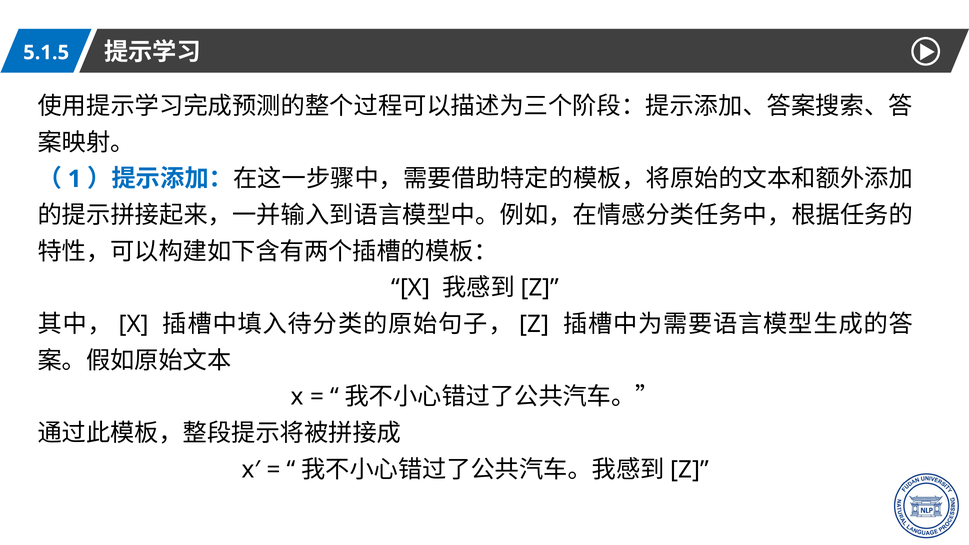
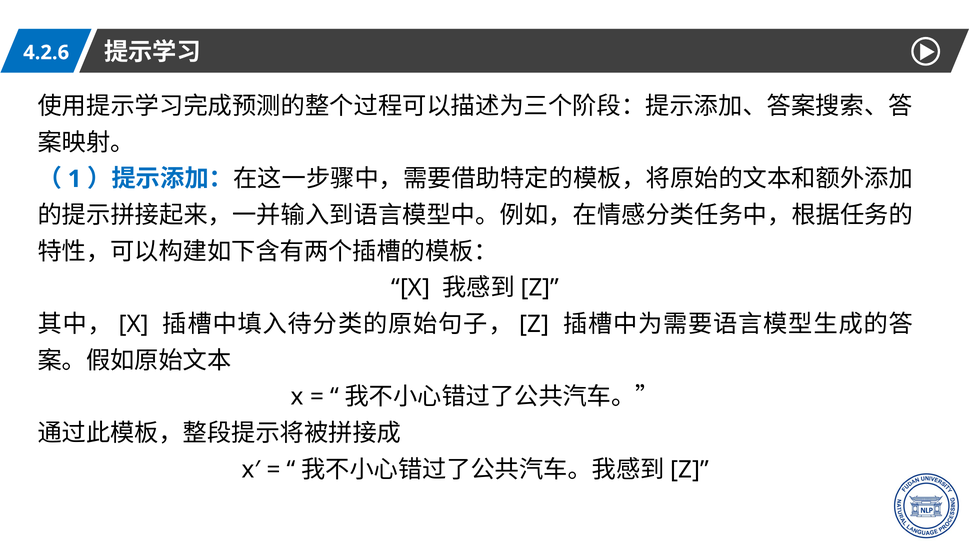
5.1.5: 5.1.5 -> 4.2.6 (46, 53)
